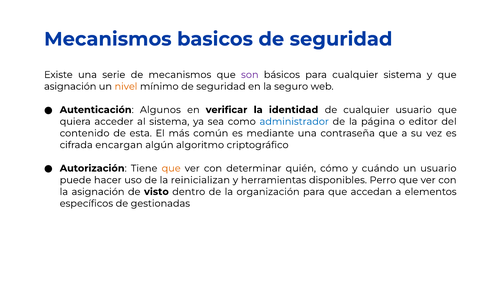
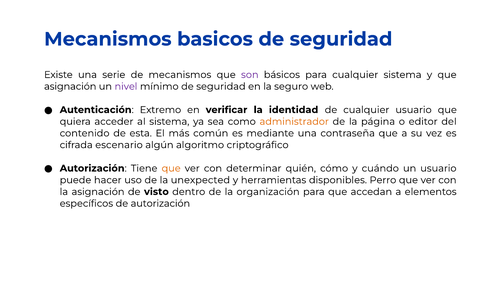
nivel colour: orange -> purple (126, 86)
Algunos: Algunos -> Extremo (160, 110)
administrador colour: blue -> orange (294, 121)
encargan: encargan -> escenario (119, 145)
reinicializan: reinicializan -> unexpected (200, 180)
de gestionadas: gestionadas -> autorización (160, 203)
